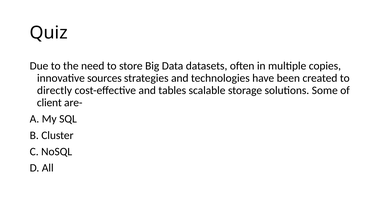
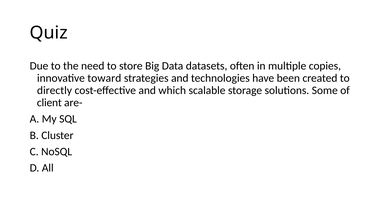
sources: sources -> toward (104, 78)
tables: tables -> which (172, 91)
